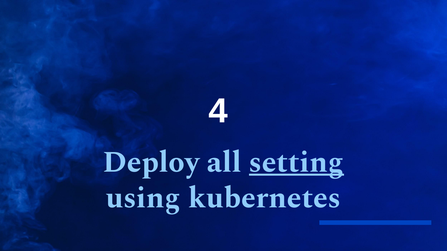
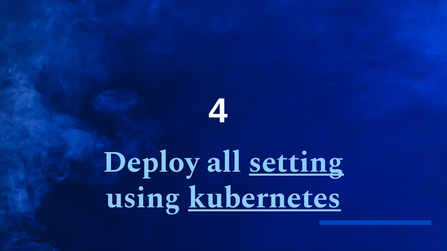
kubernetes underline: none -> present (265, 198)
